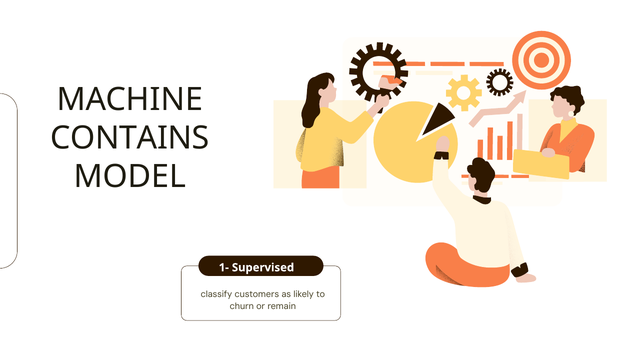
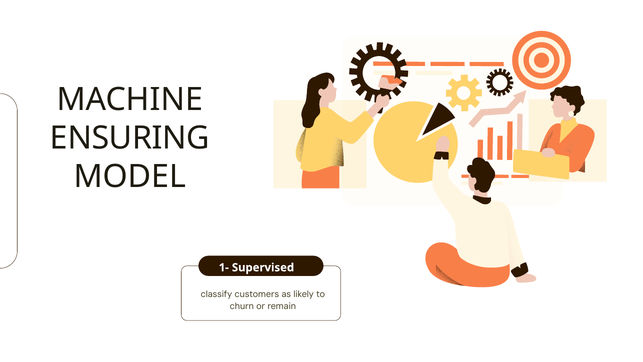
CONTAINS: CONTAINS -> ENSURING (130, 138)
